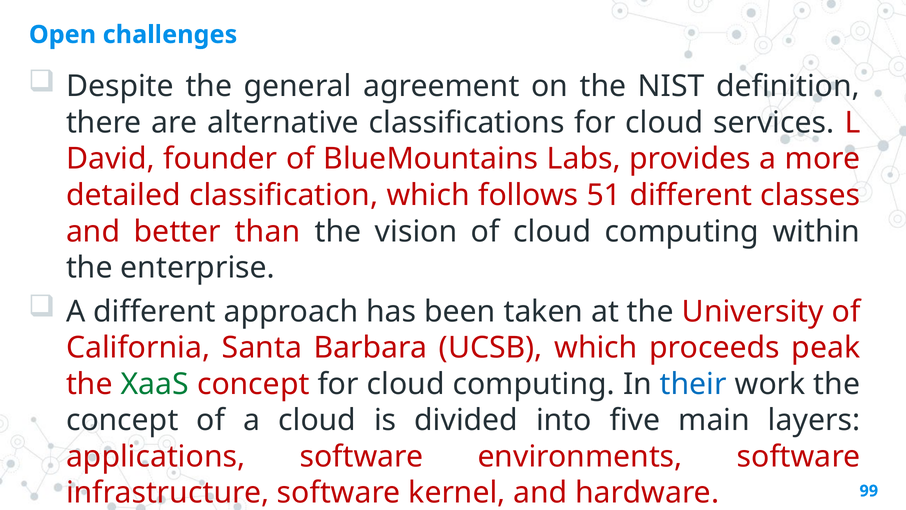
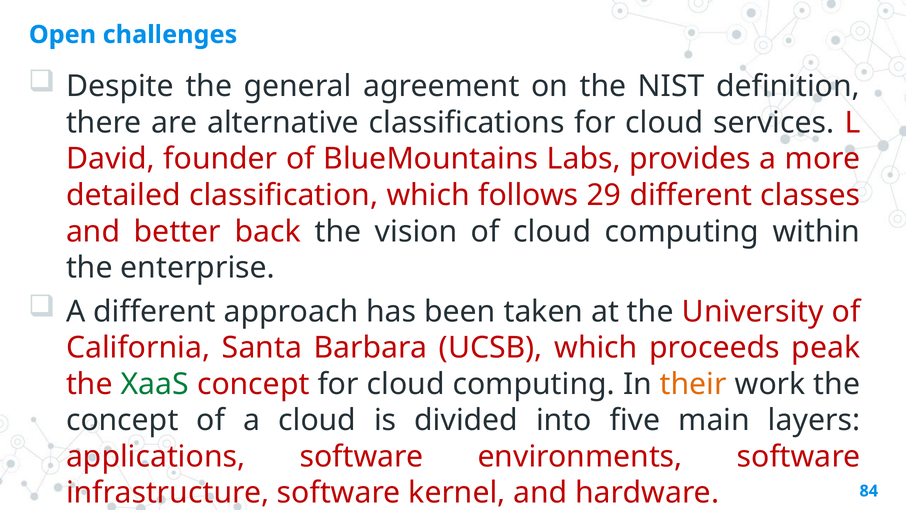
51: 51 -> 29 (604, 195)
than: than -> back (268, 231)
their colour: blue -> orange (693, 384)
99: 99 -> 84 (869, 491)
